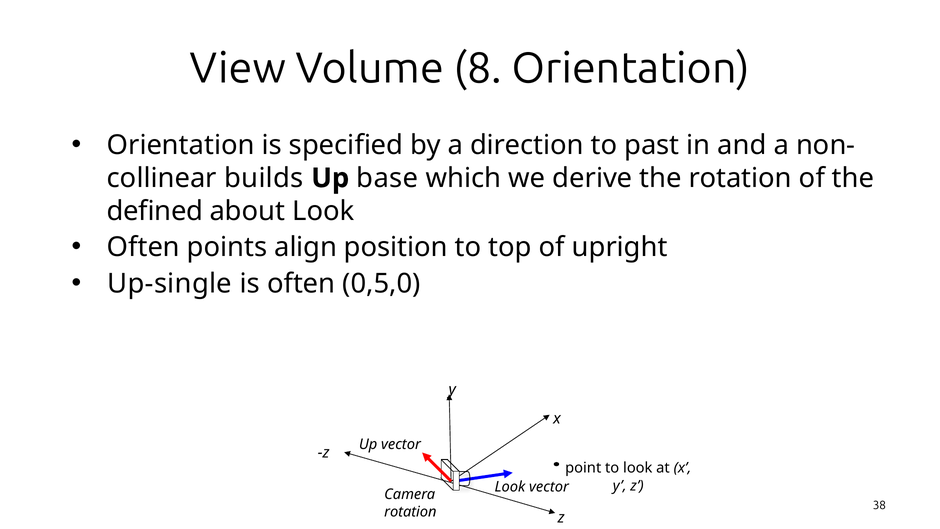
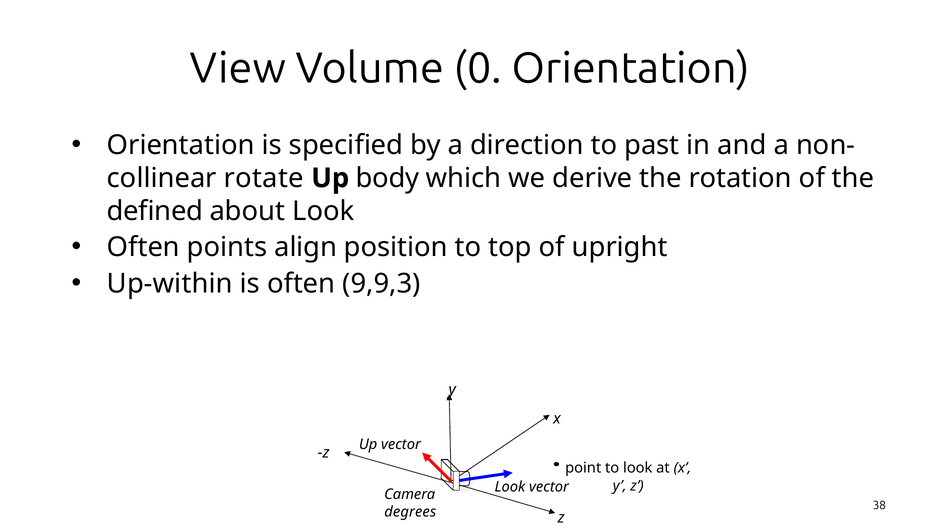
8: 8 -> 0 (478, 68)
builds: builds -> rotate (264, 178)
base: base -> body (388, 178)
Up-single: Up-single -> Up-within (170, 284)
0,5,0: 0,5,0 -> 9,9,3 (381, 284)
rotation: rotation -> degrees (410, 512)
